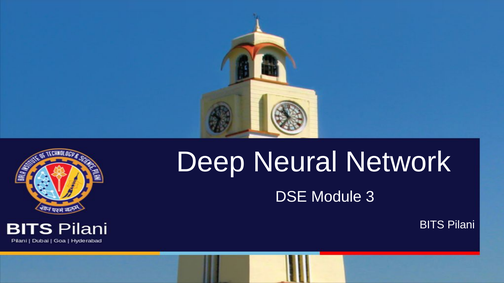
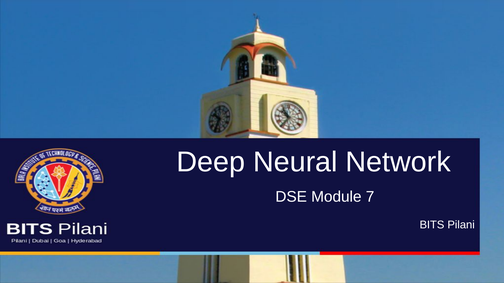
3: 3 -> 7 (370, 197)
